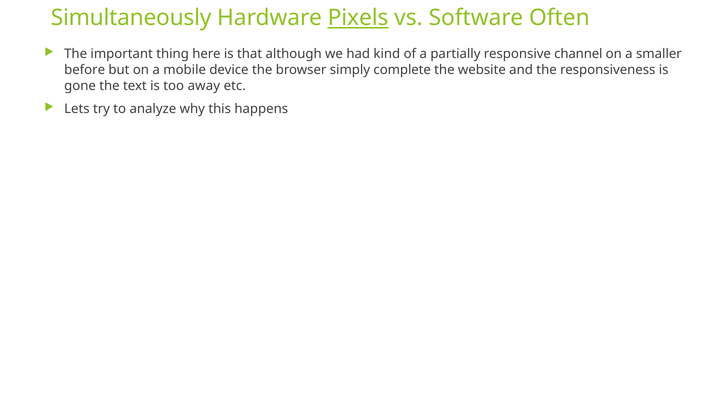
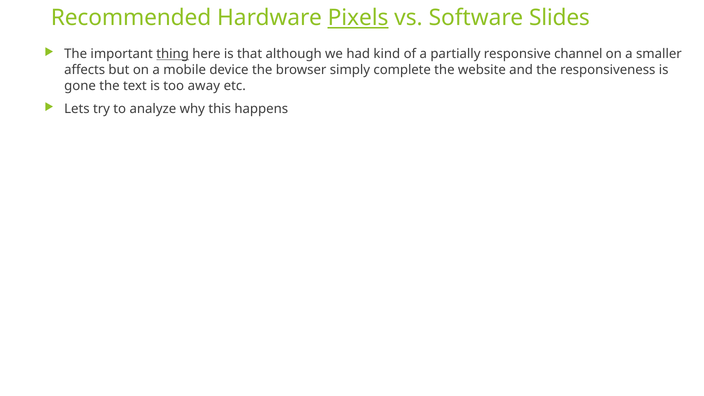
Simultaneously: Simultaneously -> Recommended (131, 18)
Often: Often -> Slides (559, 18)
thing underline: none -> present (173, 54)
before: before -> affects (85, 70)
